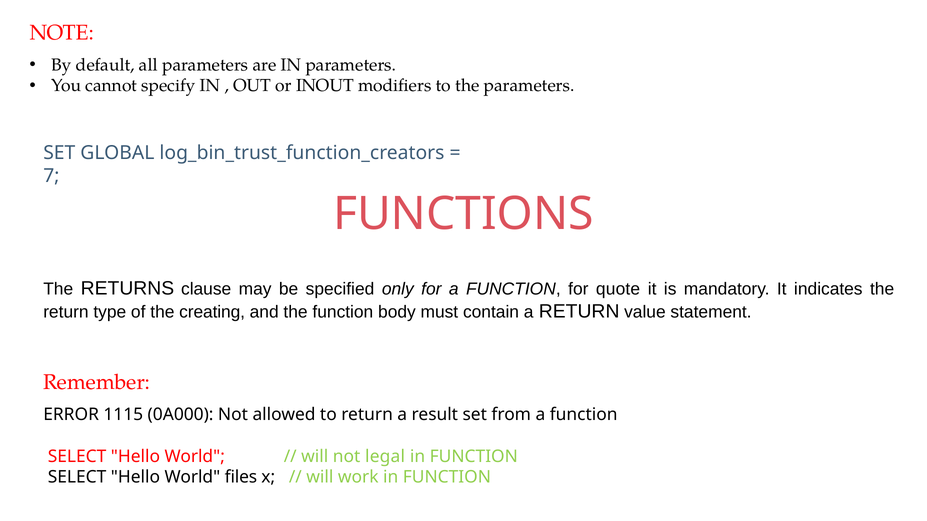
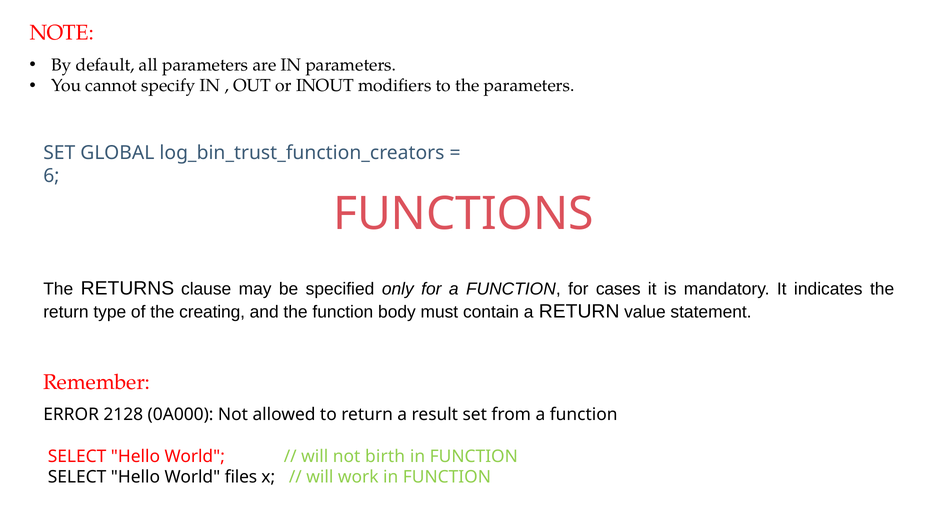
7: 7 -> 6 (51, 176)
quote: quote -> cases (618, 289)
1115: 1115 -> 2128 (123, 415)
legal: legal -> birth (385, 457)
